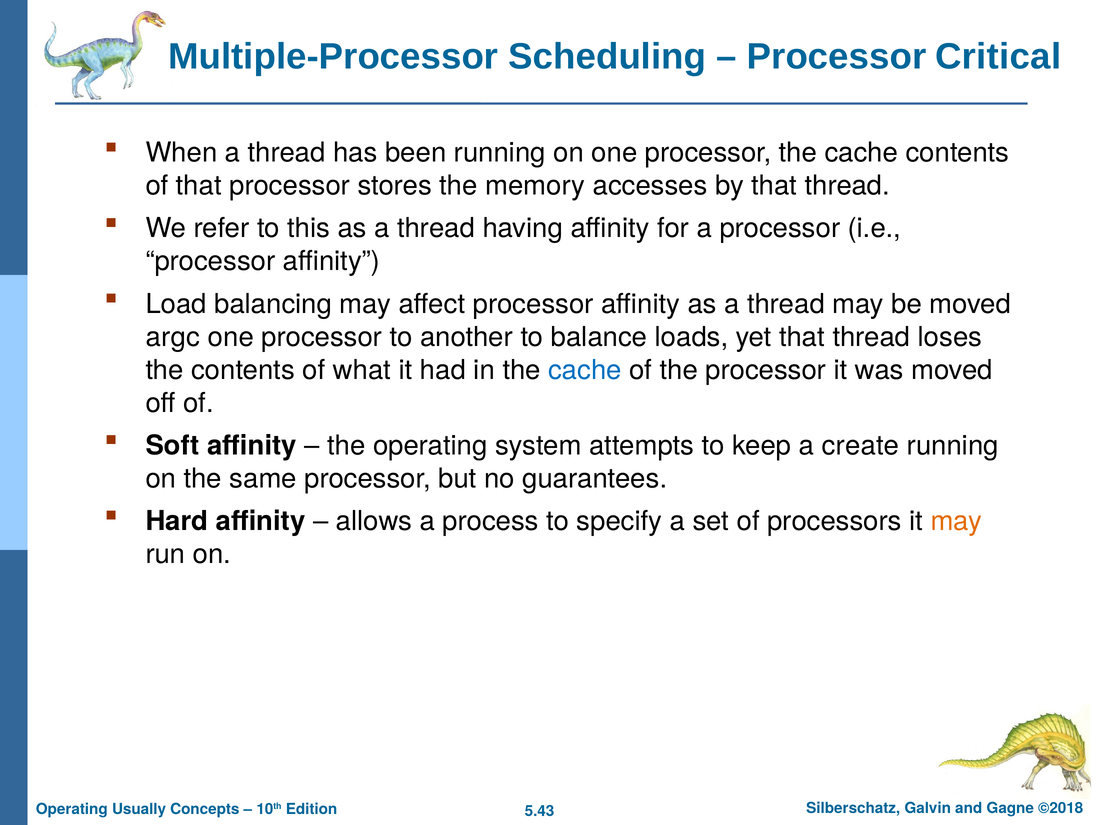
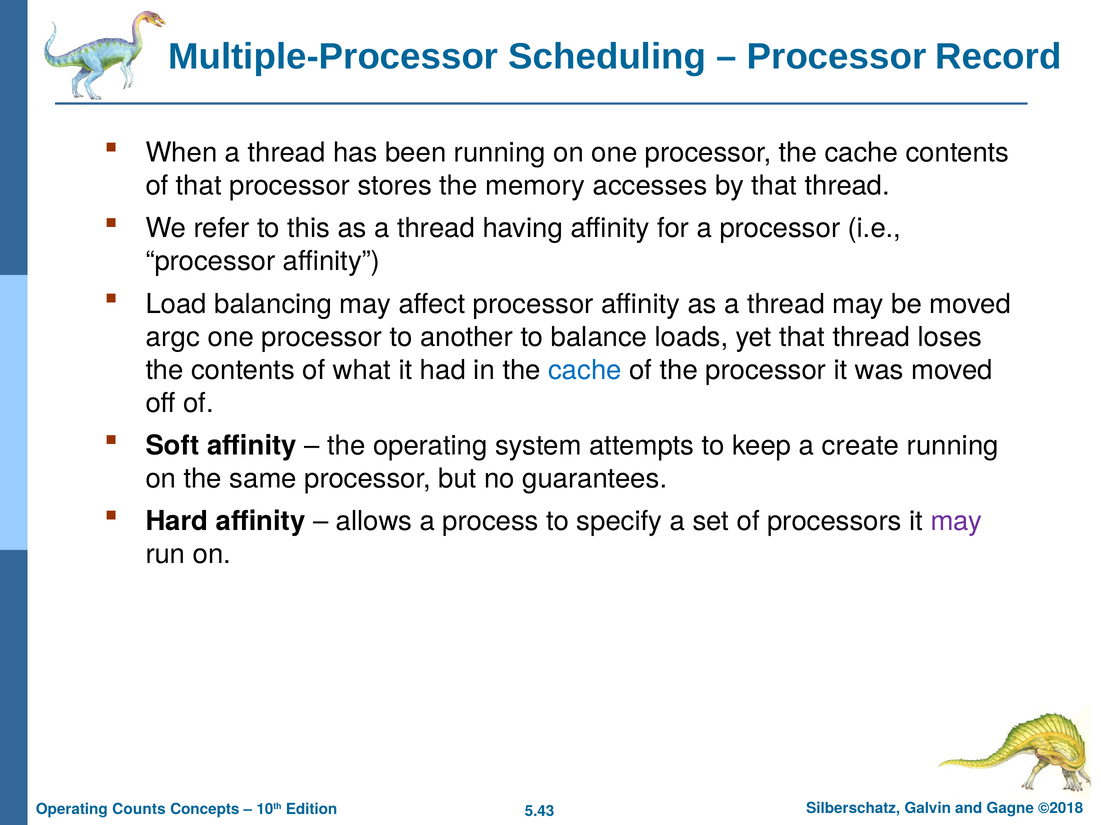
Critical: Critical -> Record (998, 57)
may colour: orange -> purple (956, 522)
Usually: Usually -> Counts (139, 810)
